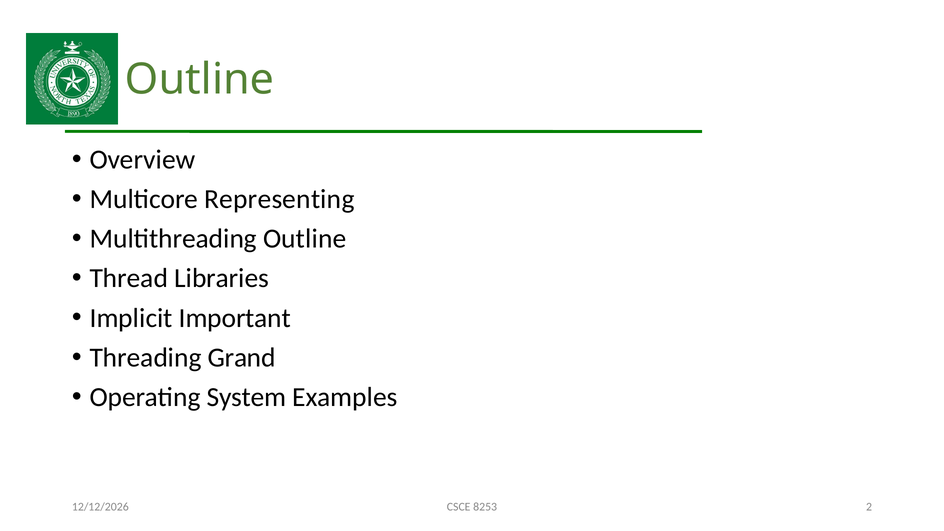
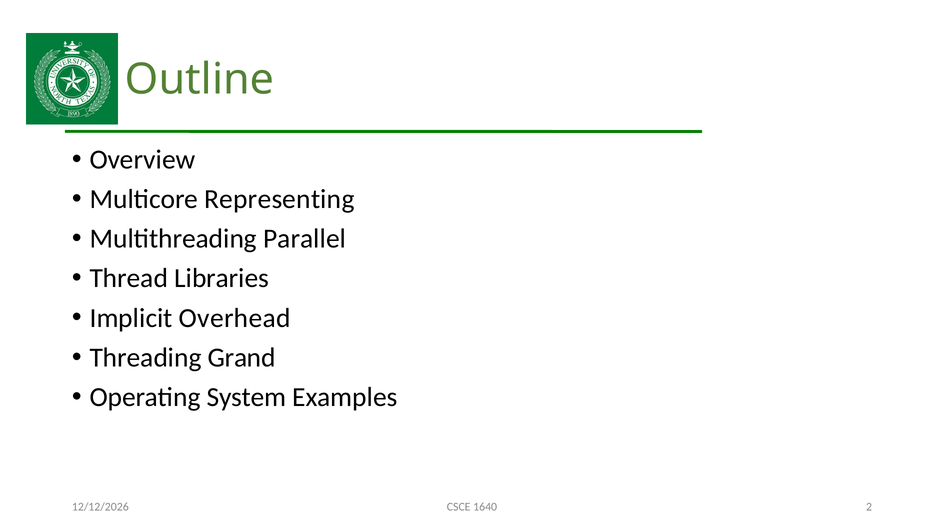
Multithreading Outline: Outline -> Parallel (305, 239)
Important: Important -> Overhead (235, 318)
8253: 8253 -> 1640 (485, 507)
